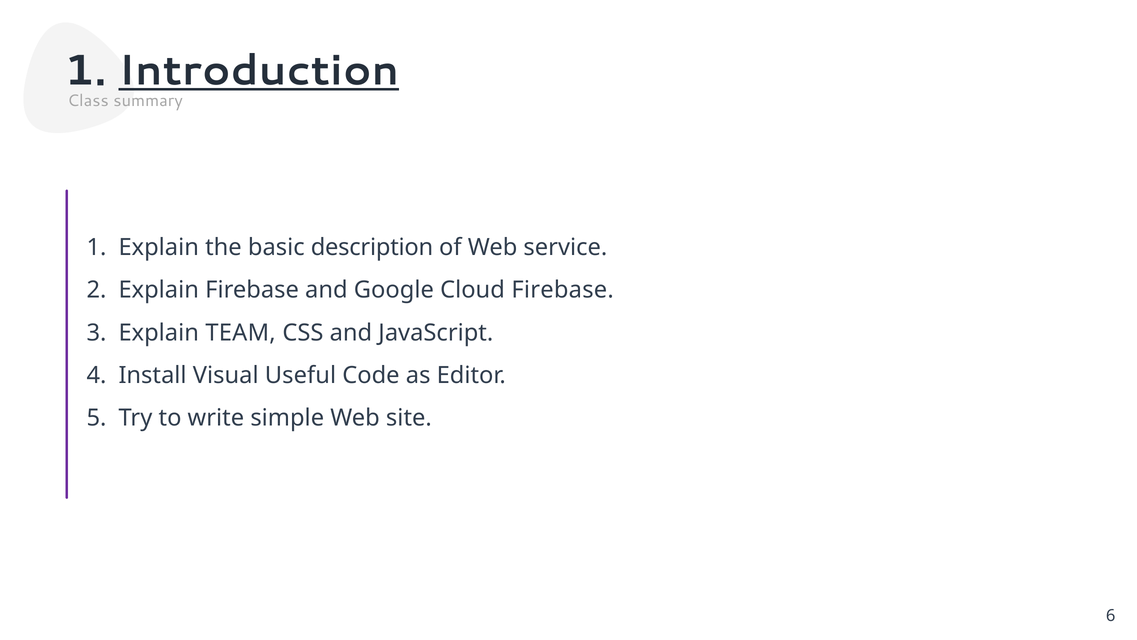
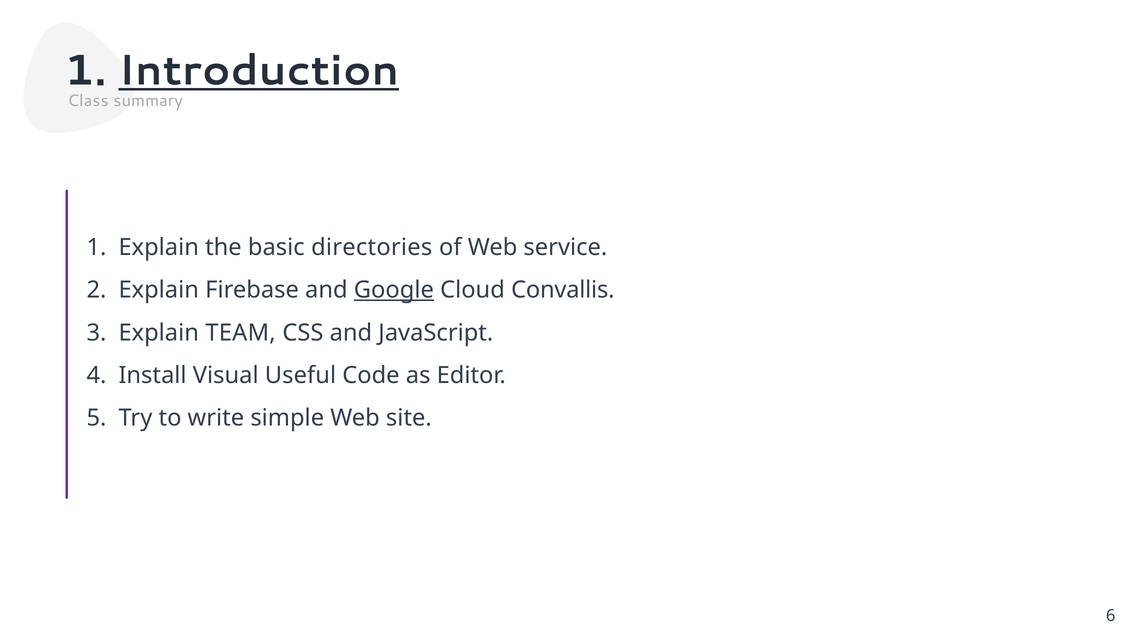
description: description -> directories (372, 247)
Google underline: none -> present (394, 290)
Cloud Firebase: Firebase -> Convallis (563, 290)
